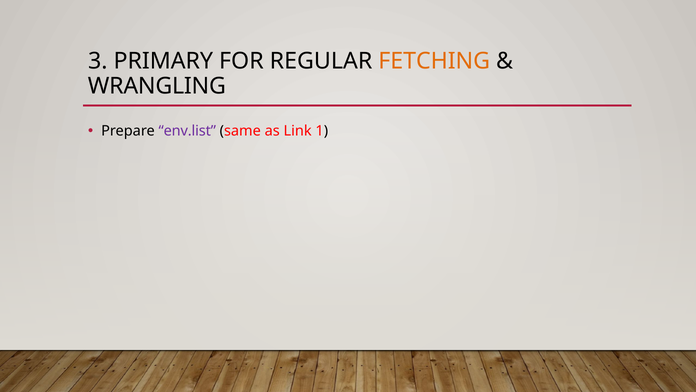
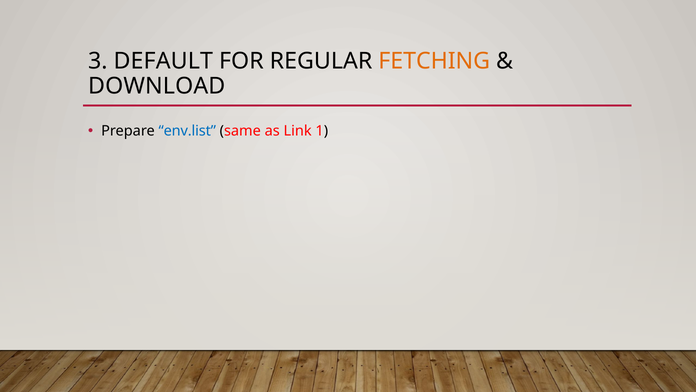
PRIMARY: PRIMARY -> DEFAULT (163, 61)
WRANGLING: WRANGLING -> DOWNLOAD (157, 86)
env.list colour: purple -> blue (187, 131)
